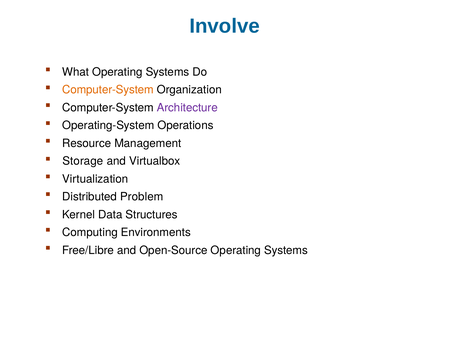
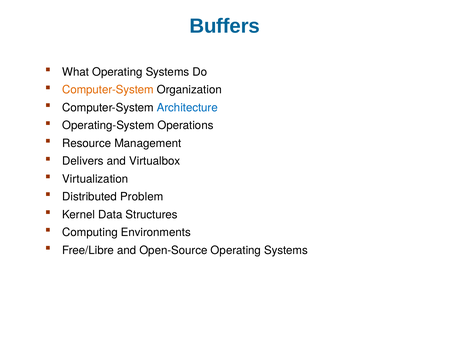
Involve: Involve -> Buffers (225, 26)
Architecture colour: purple -> blue (187, 107)
Storage: Storage -> Delivers (83, 161)
